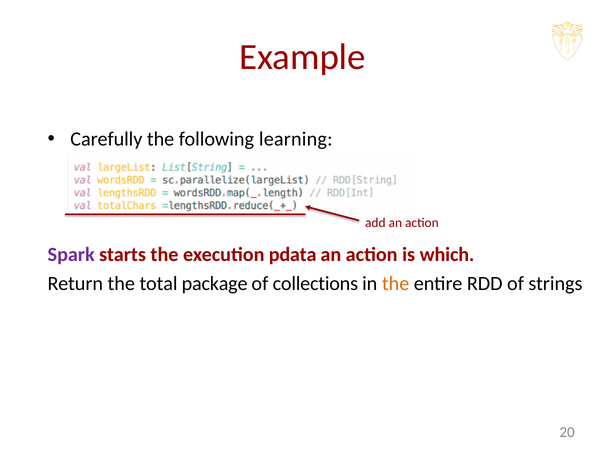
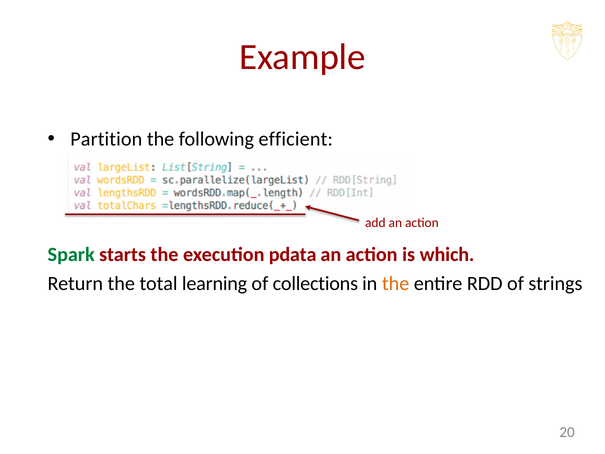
Carefully: Carefully -> Partition (106, 139)
learning: learning -> efficient (296, 139)
Spark colour: purple -> green (71, 254)
package: package -> learning (215, 283)
